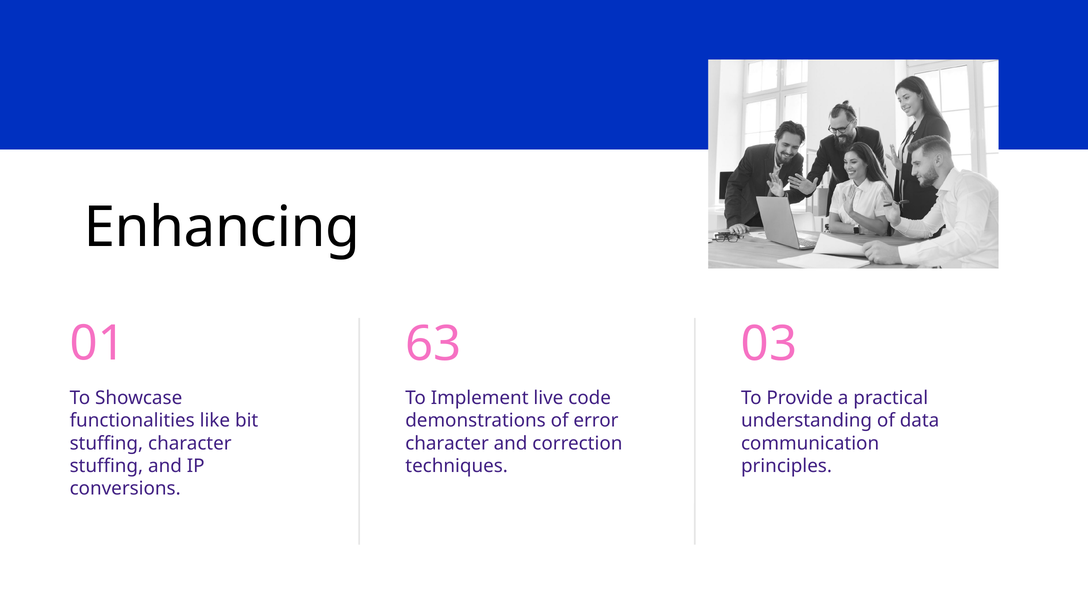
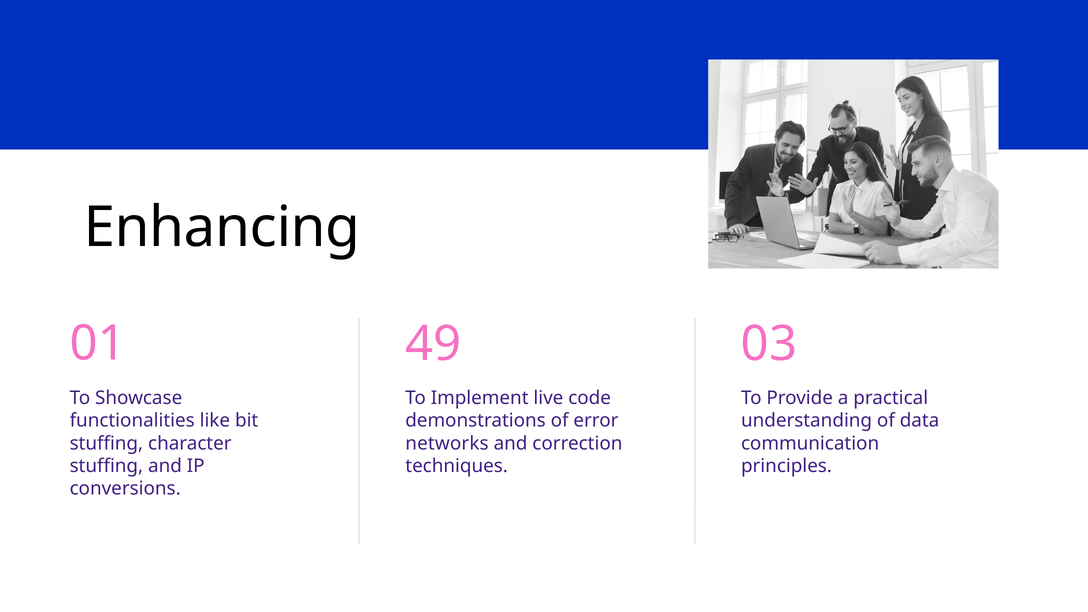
63: 63 -> 49 (433, 344)
character: character -> networks (447, 443)
